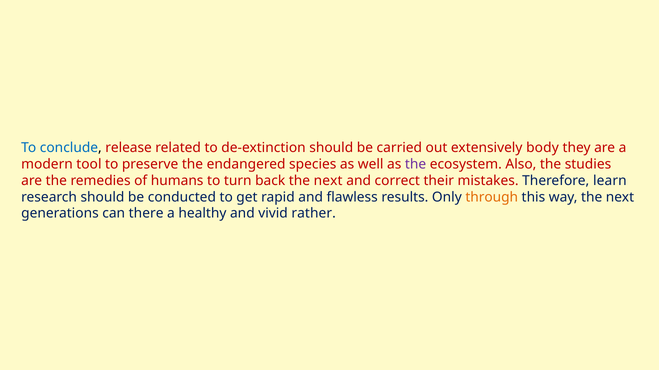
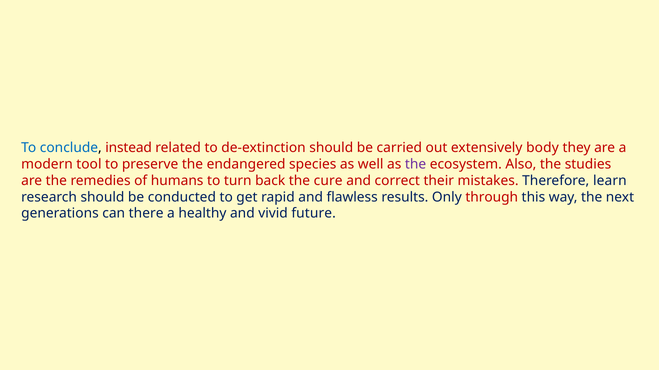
release: release -> instead (129, 148)
back the next: next -> cure (328, 181)
through colour: orange -> red (492, 197)
rather: rather -> future (314, 214)
